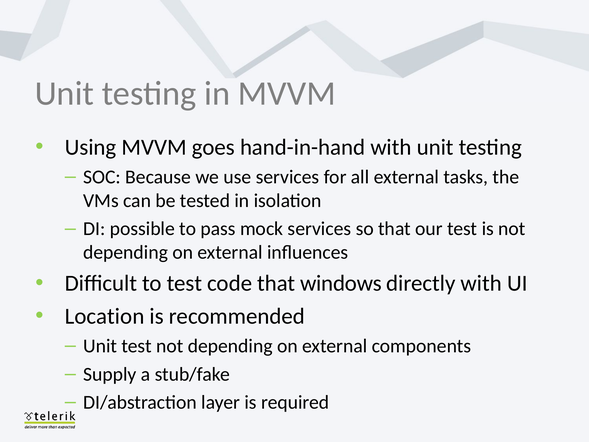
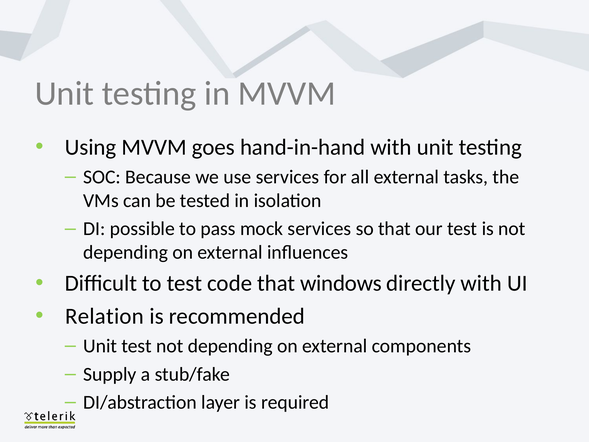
Location: Location -> Relation (104, 316)
